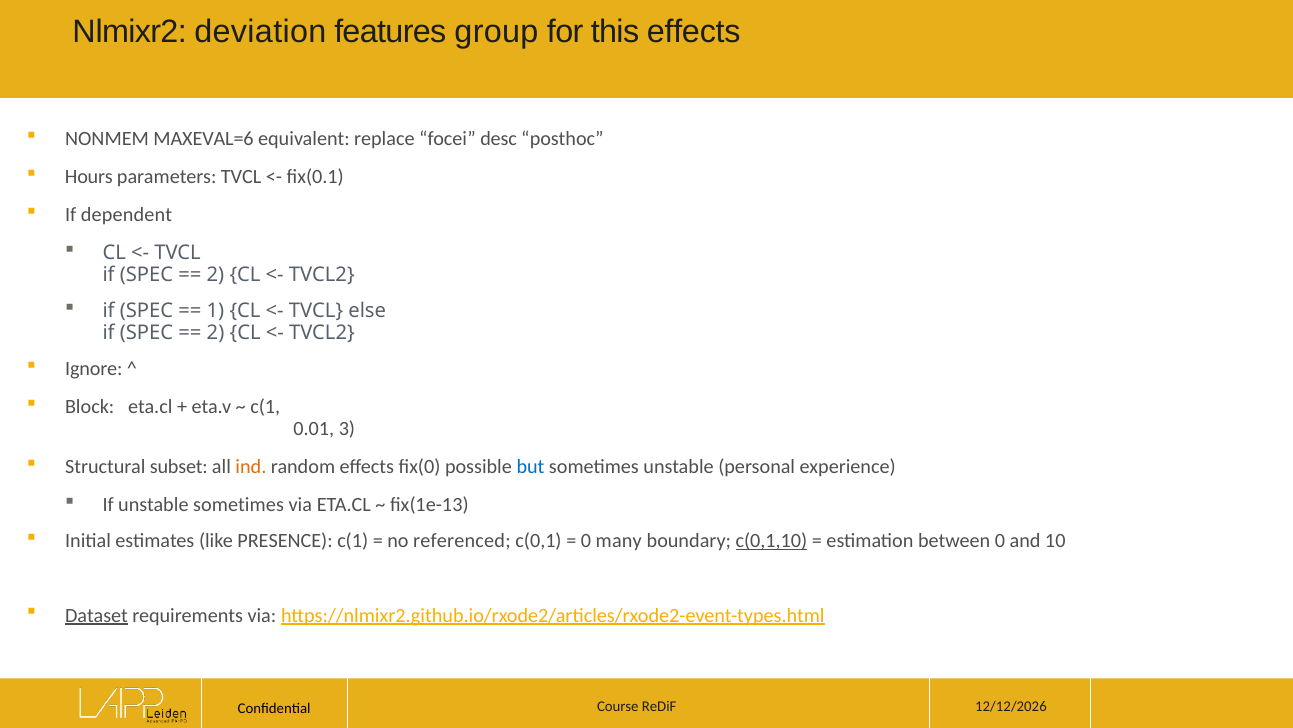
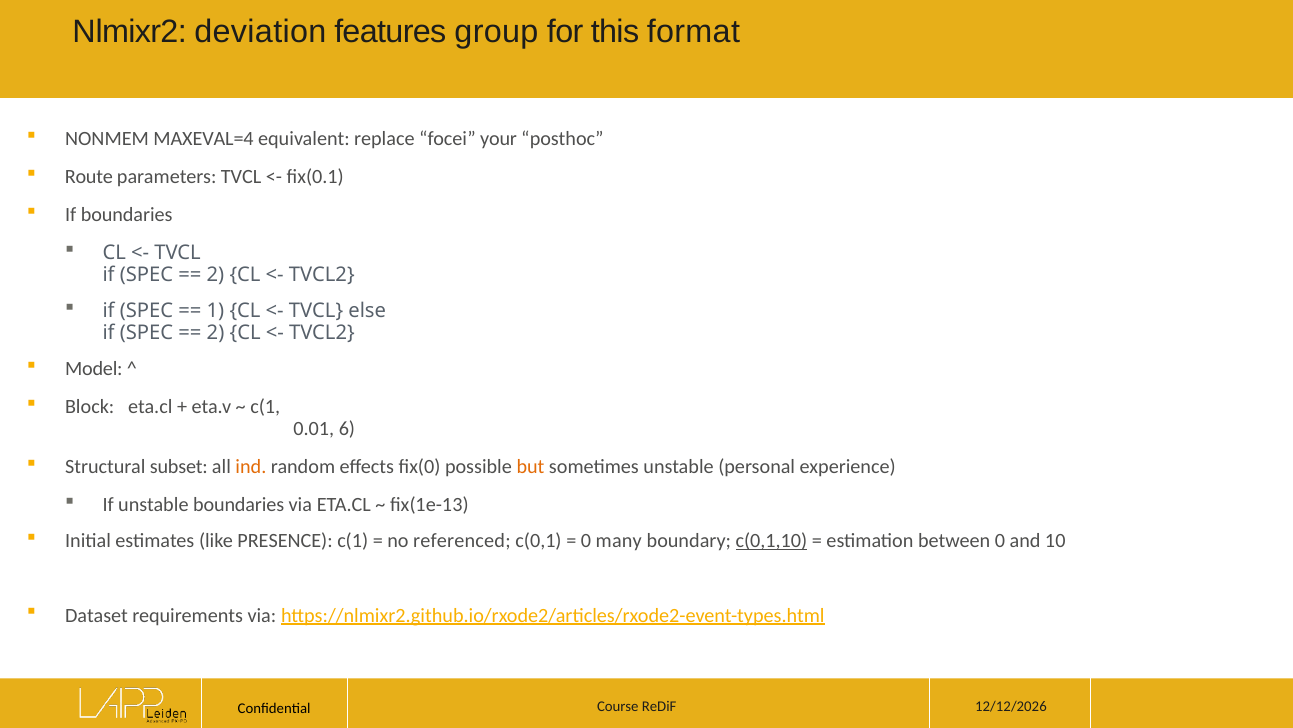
this effects: effects -> format (693, 32)
MAXEVAL=6: MAXEVAL=6 -> MAXEVAL=4 (204, 139)
desc: desc -> your (499, 139)
Hours: Hours -> Route (89, 177)
If dependent: dependent -> boundaries (127, 215)
Ignore: Ignore -> Model (94, 369)
3: 3 -> 6 (347, 428)
but colour: blue -> orange (530, 466)
unstable sometimes: sometimes -> boundaries (239, 504)
Dataset underline: present -> none (96, 615)
